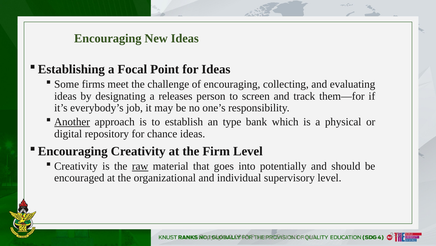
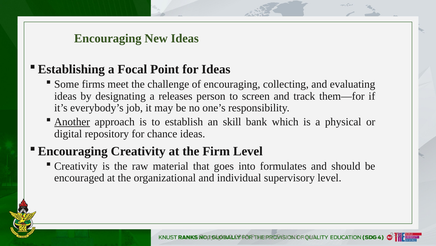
type: type -> skill (232, 122)
raw underline: present -> none (140, 166)
potentially: potentially -> formulates (283, 166)
